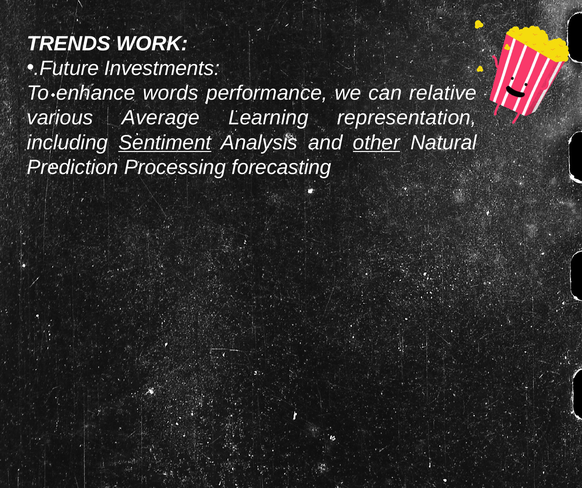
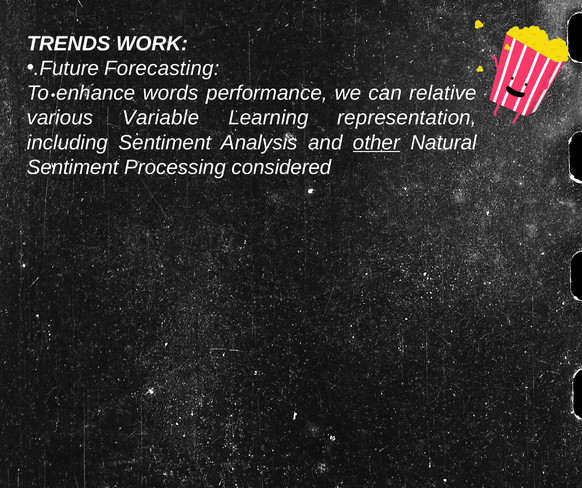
Investments: Investments -> Forecasting (162, 68)
Average: Average -> Variable (161, 118)
Sentiment underline: present -> none (165, 143)
Prediction: Prediction -> Sentiment (73, 167)
forecasting: forecasting -> considered (282, 167)
